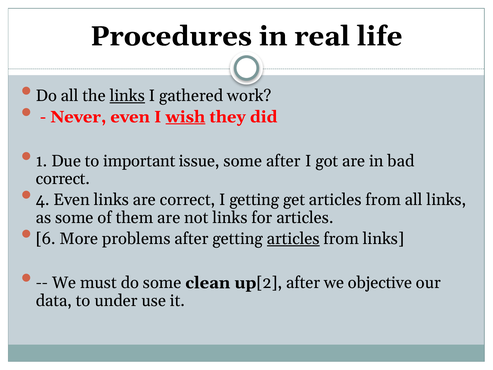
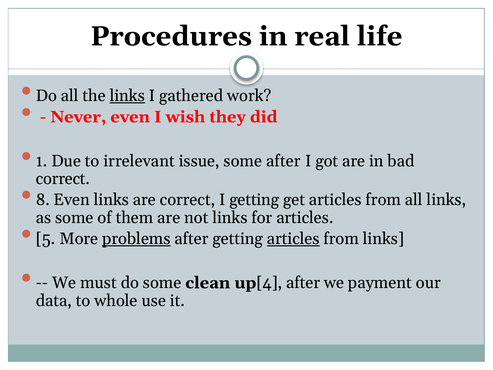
wish underline: present -> none (185, 117)
important: important -> irrelevant (139, 161)
4: 4 -> 8 (43, 200)
6: 6 -> 5 (46, 239)
problems underline: none -> present (136, 239)
2: 2 -> 4 (269, 283)
objective: objective -> payment (380, 283)
under: under -> whole (116, 300)
